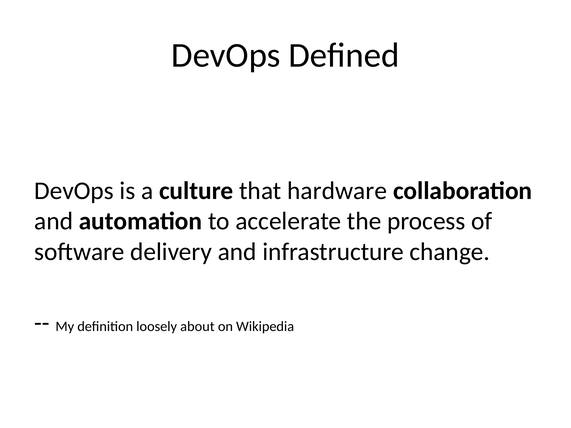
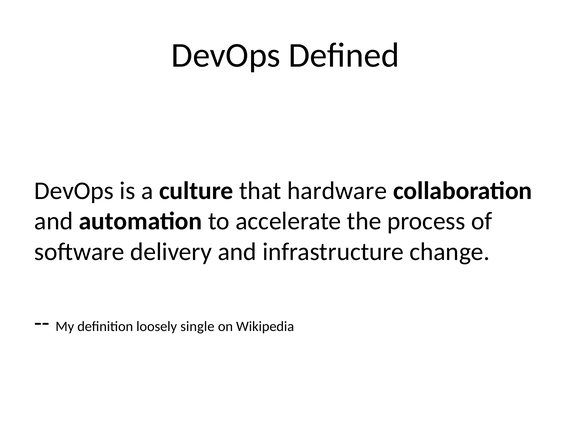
about: about -> single (197, 327)
